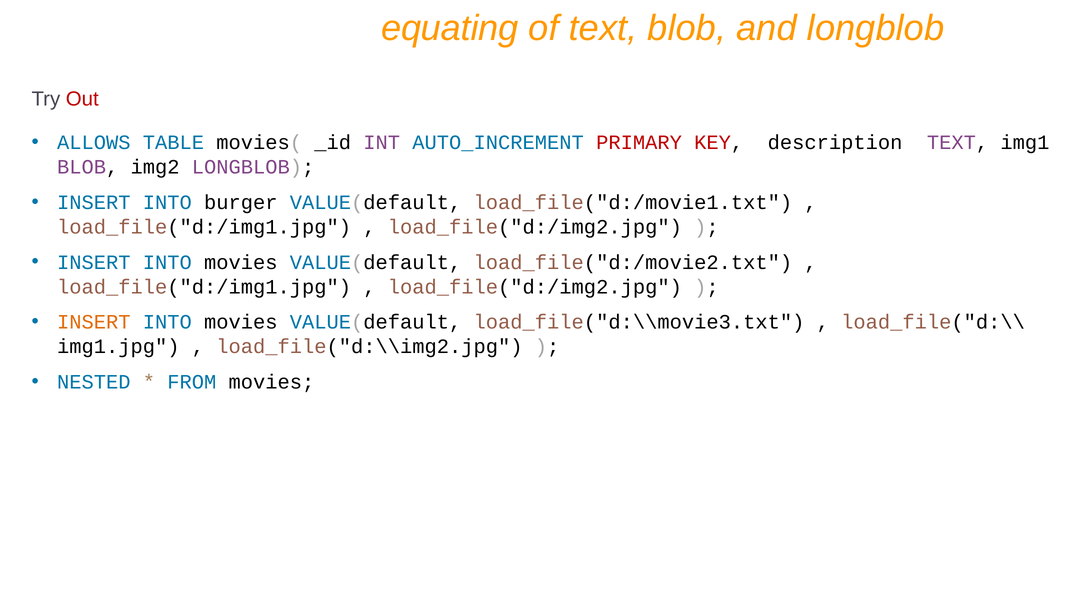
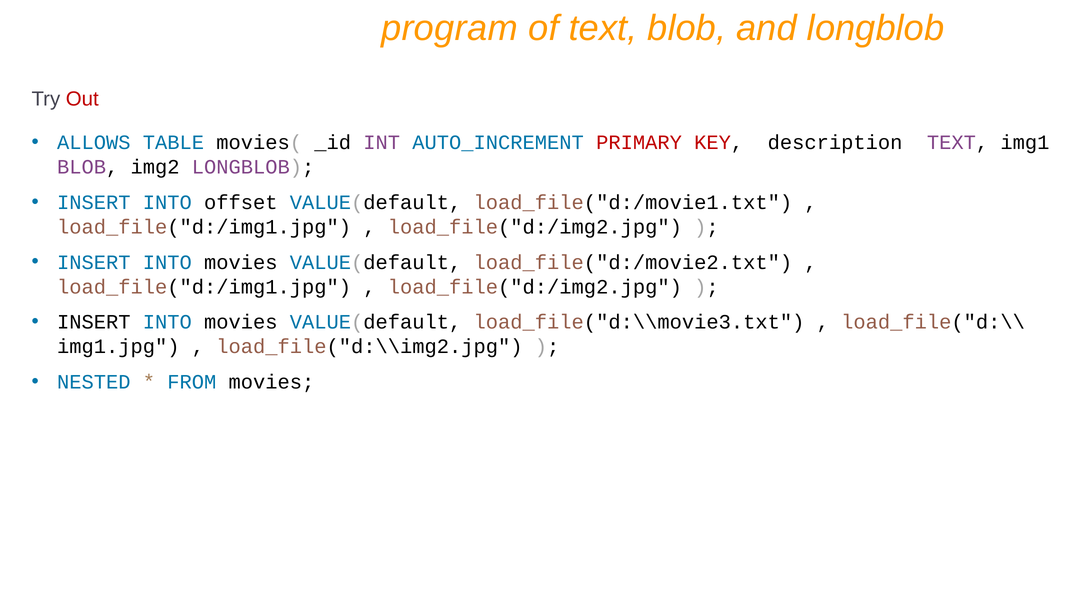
equating: equating -> program (450, 28)
burger: burger -> offset (241, 203)
INSERT colour: orange -> black (94, 322)
